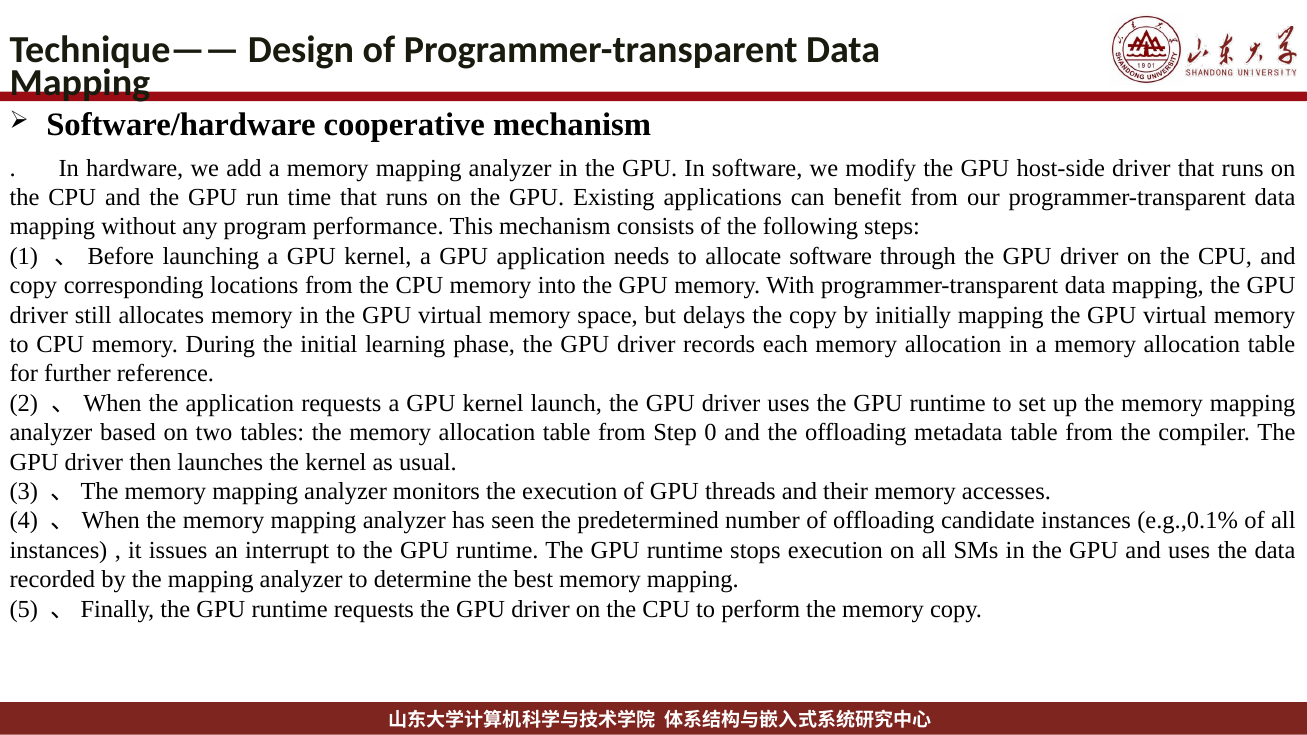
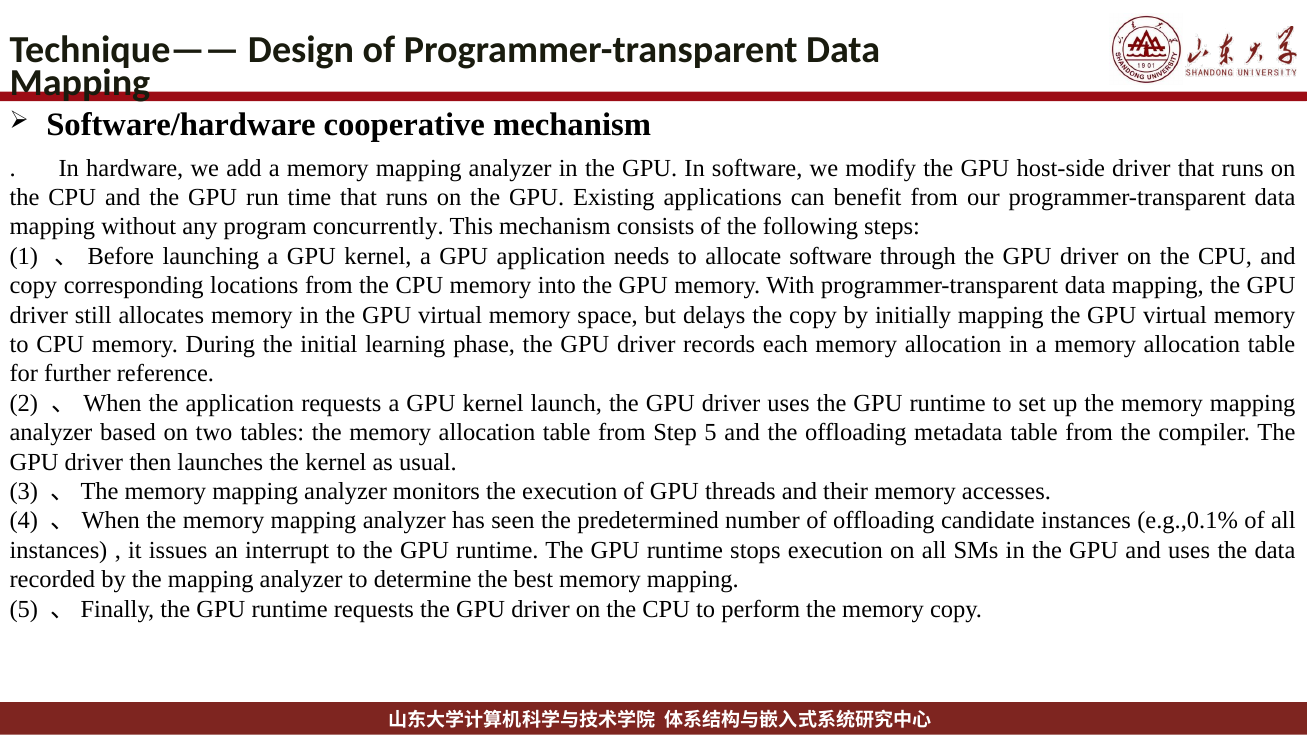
performance: performance -> concurrently (378, 227)
Step 0: 0 -> 5 (711, 433)
